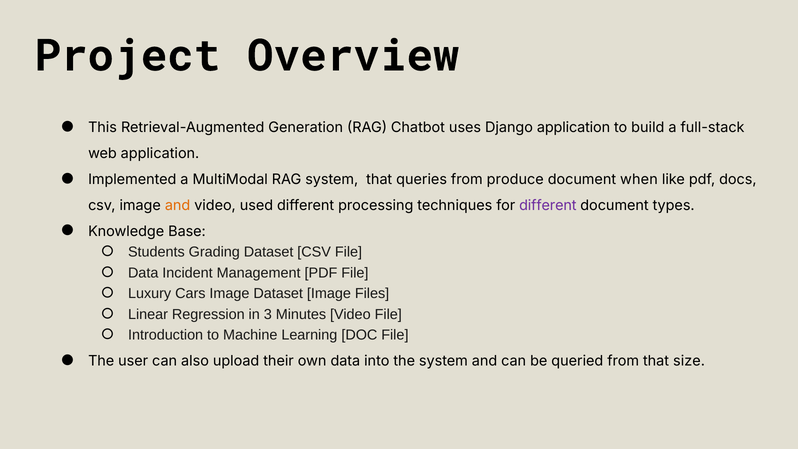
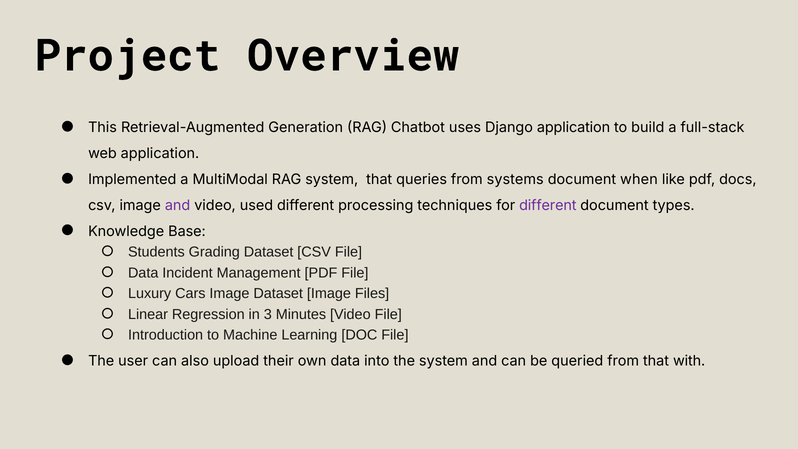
produce: produce -> systems (515, 179)
and colour: orange -> purple (178, 205)
size: size -> with (689, 361)
